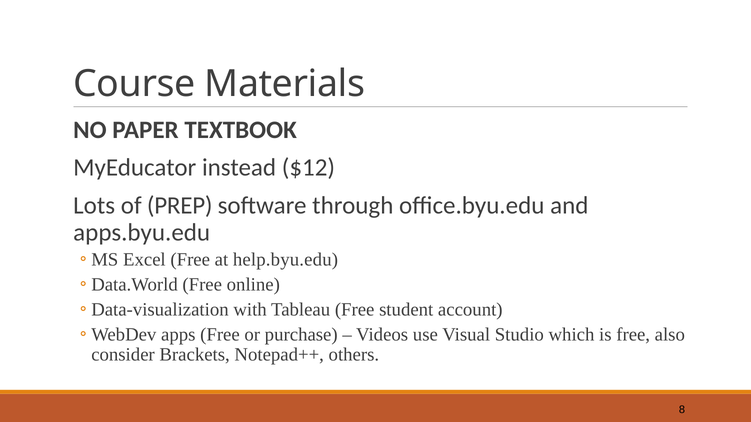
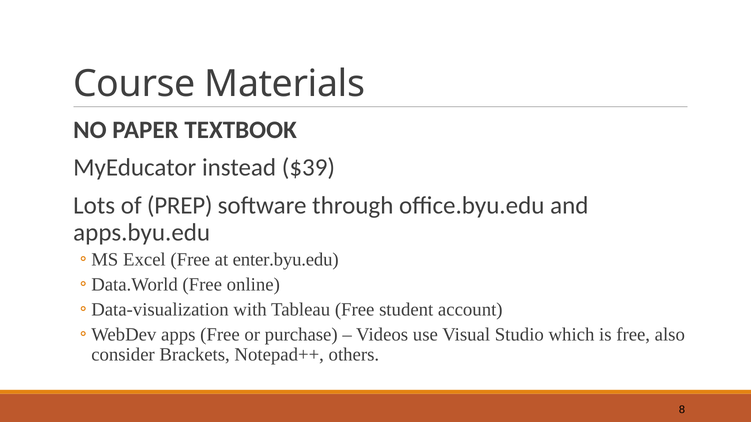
$12: $12 -> $39 (308, 168)
help.byu.edu: help.byu.edu -> enter.byu.edu (286, 260)
